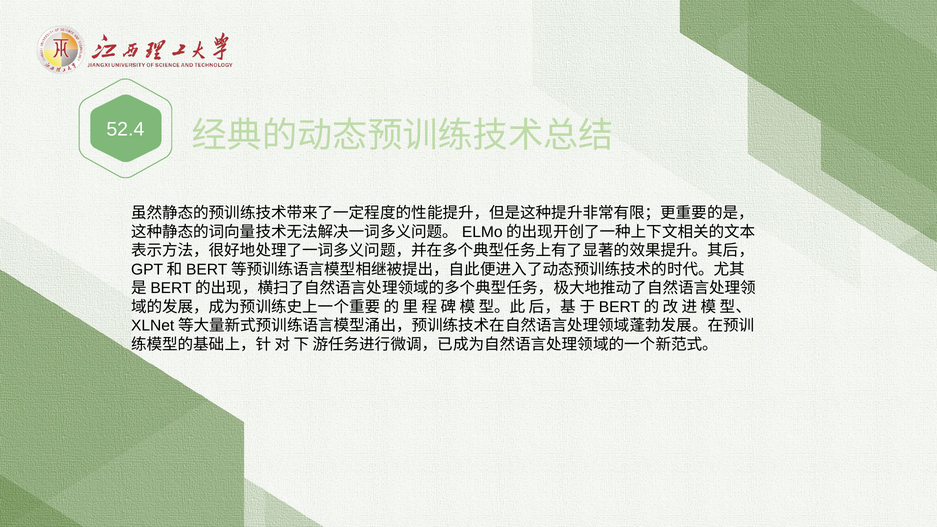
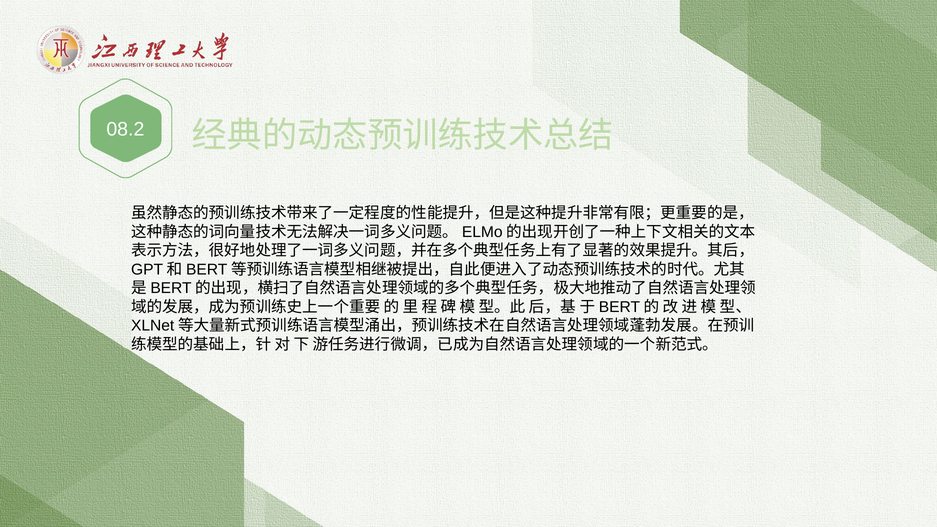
52.4: 52.4 -> 08.2 (125, 130)
